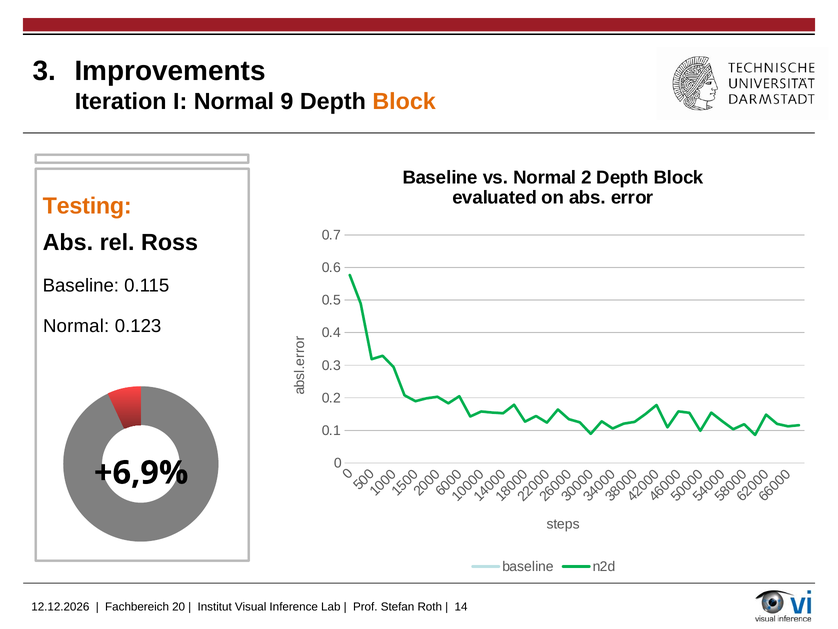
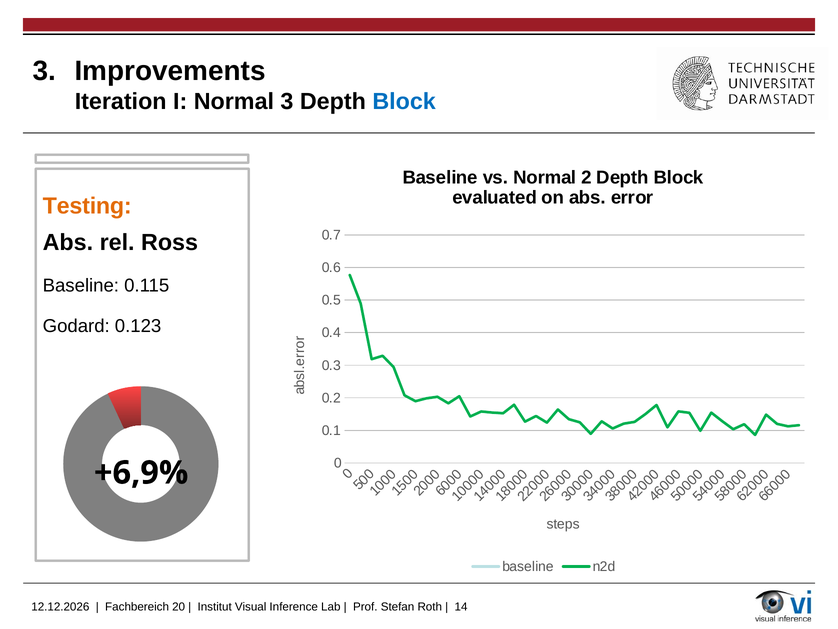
Normal 9: 9 -> 3 (287, 102)
Block colour: orange -> blue (404, 102)
Normal: Normal -> Godard (76, 326)
